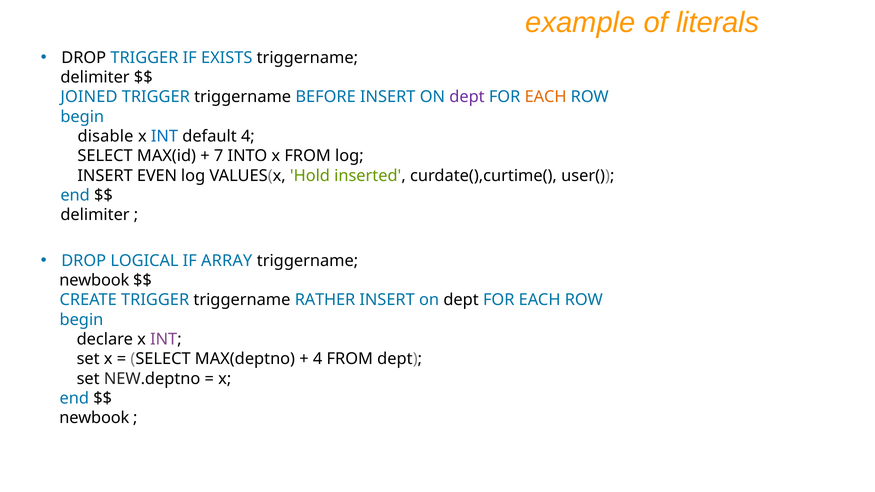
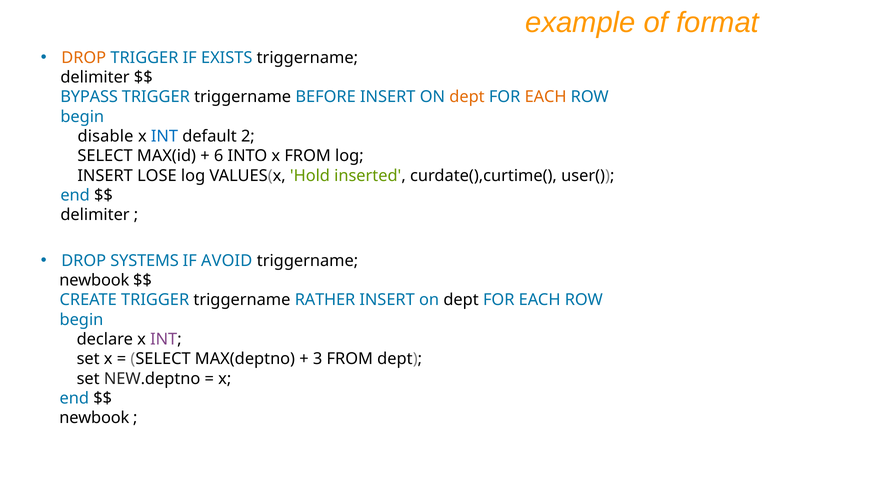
literals: literals -> format (718, 23)
DROP colour: black -> orange (84, 58)
JOINED: JOINED -> BYPASS (89, 97)
dept colour: purple -> orange (467, 97)
default 4: 4 -> 2 (248, 136)
7: 7 -> 6 (219, 156)
EVEN: EVEN -> LOSE (157, 176)
LOGICAL: LOGICAL -> SYSTEMS (145, 261)
ARRAY: ARRAY -> AVOID (227, 261)
4: 4 -> 3 (318, 359)
